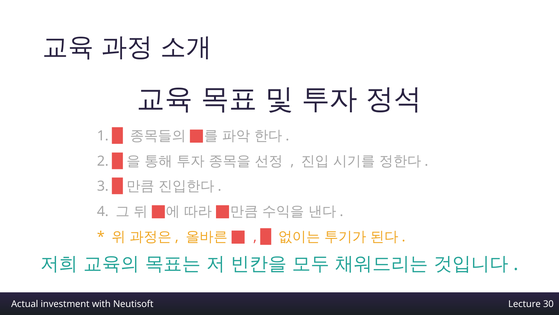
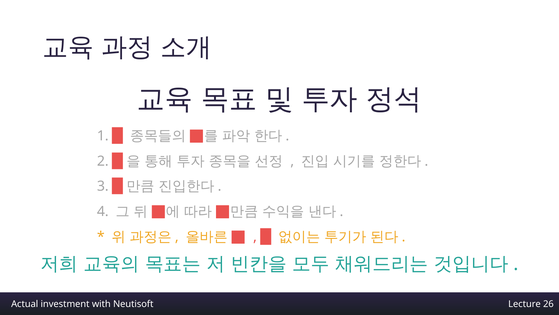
30: 30 -> 26 (548, 304)
